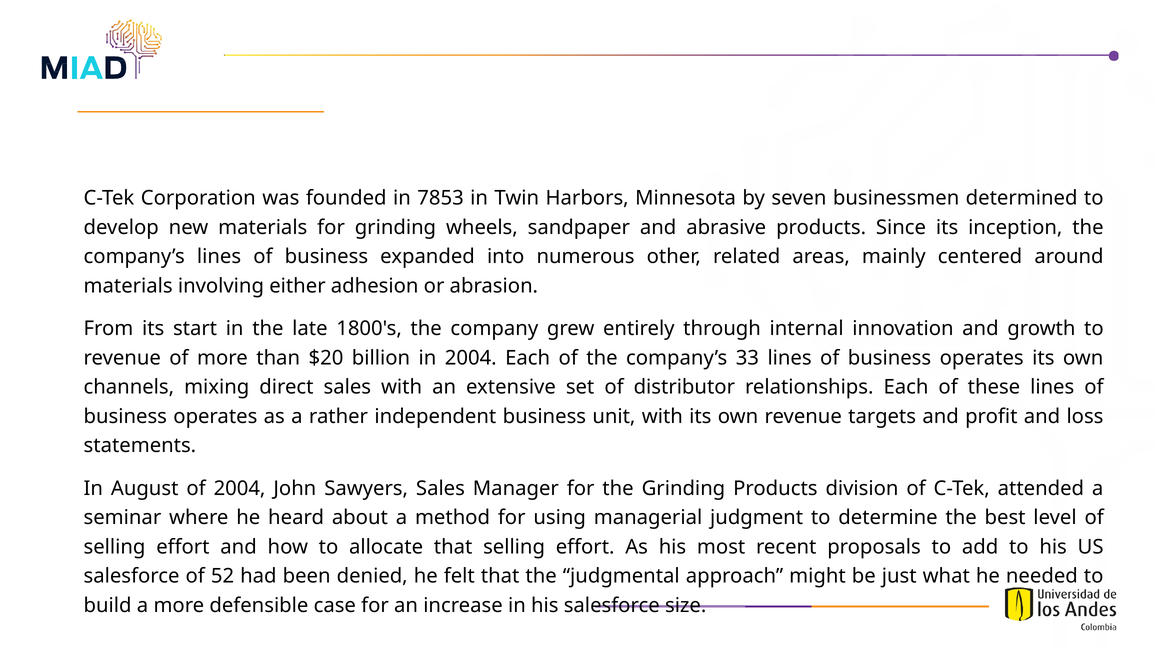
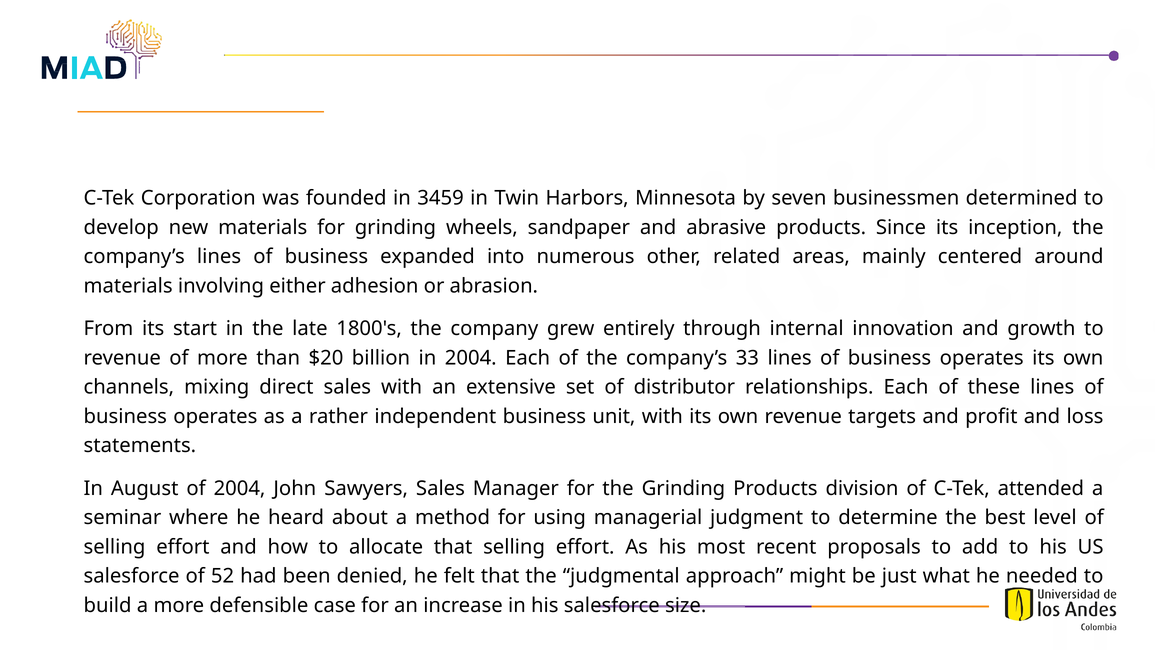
7853: 7853 -> 3459 (441, 198)
